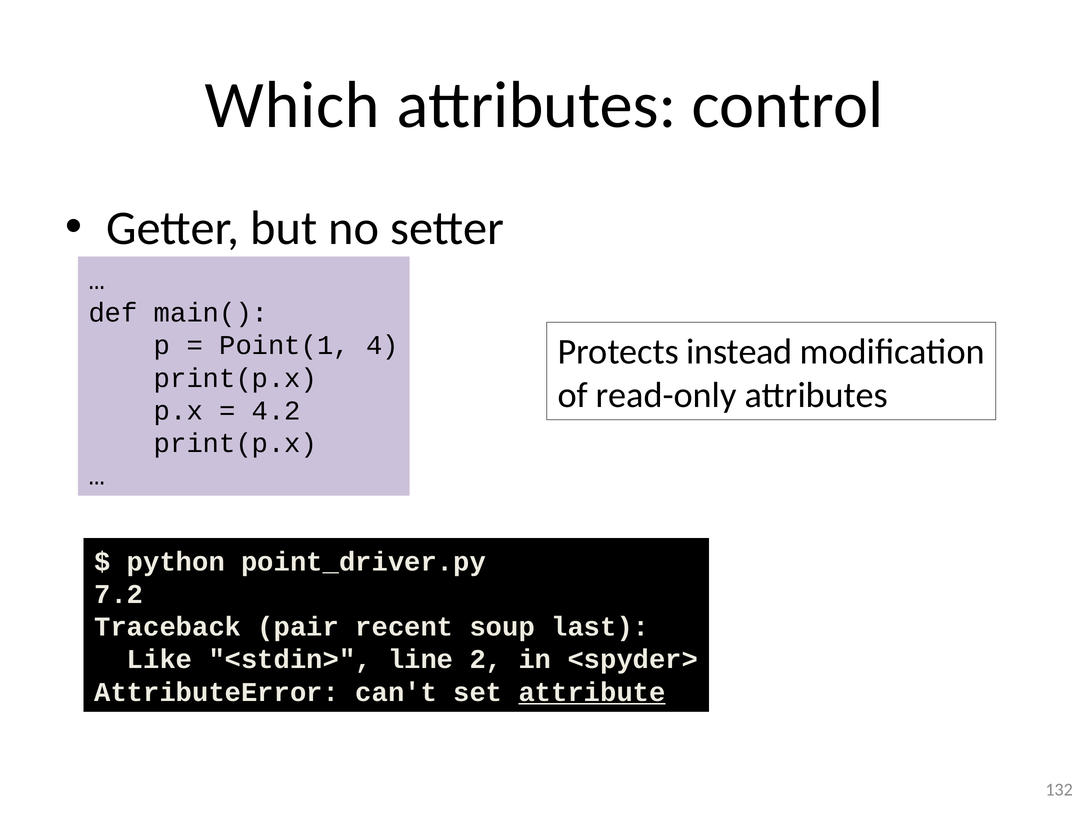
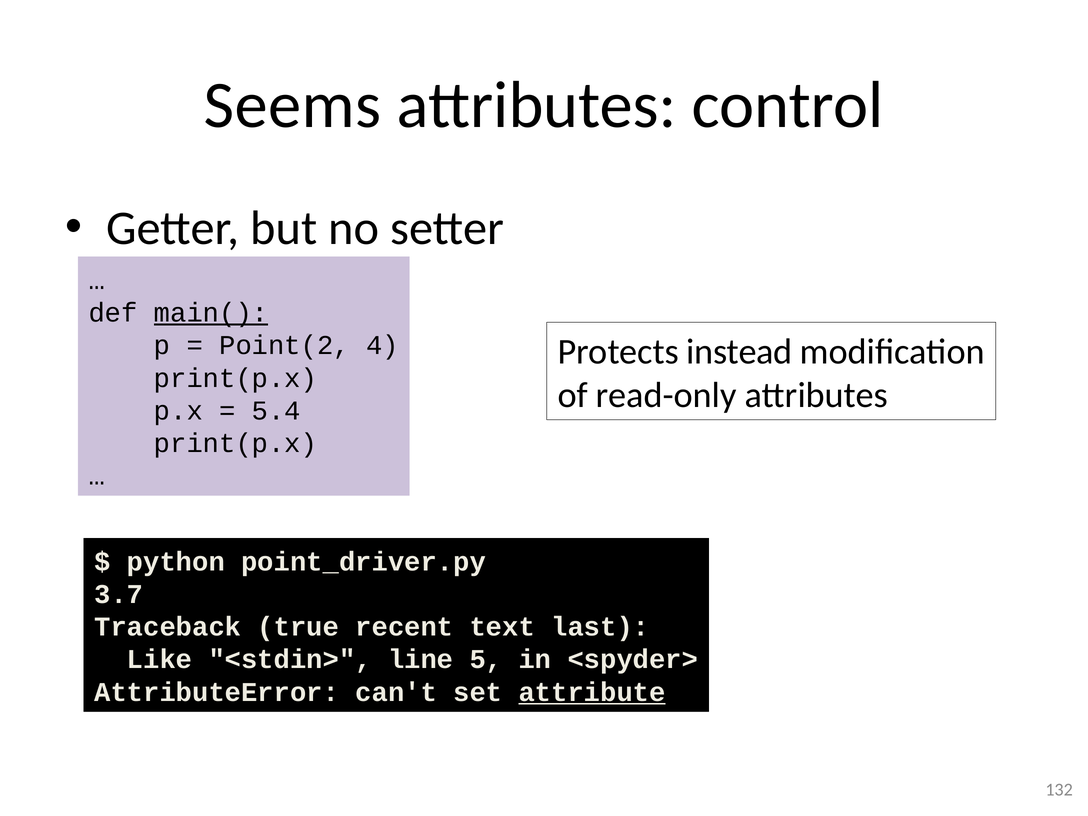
Which: Which -> Seems (292, 105)
main( underline: none -> present (211, 313)
Point(1: Point(1 -> Point(2 (284, 345)
4.2: 4.2 -> 5.4 (276, 411)
7.2: 7.2 -> 3.7 (119, 594)
pair: pair -> true (298, 627)
soup: soup -> text (502, 627)
2: 2 -> 5 (486, 660)
